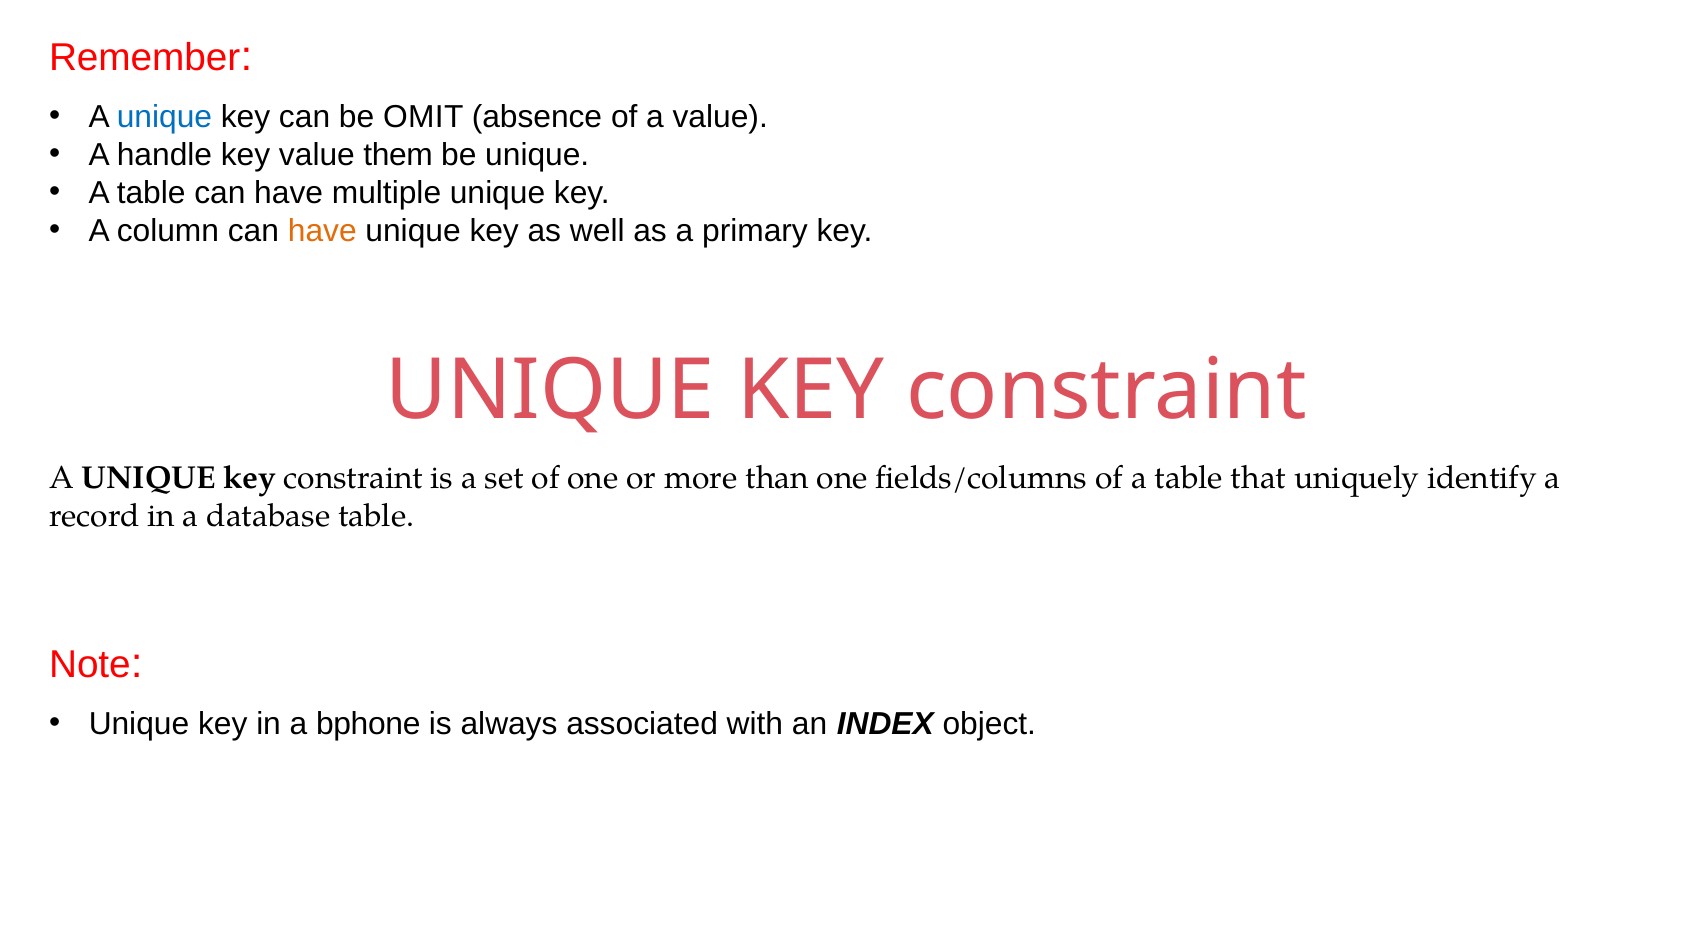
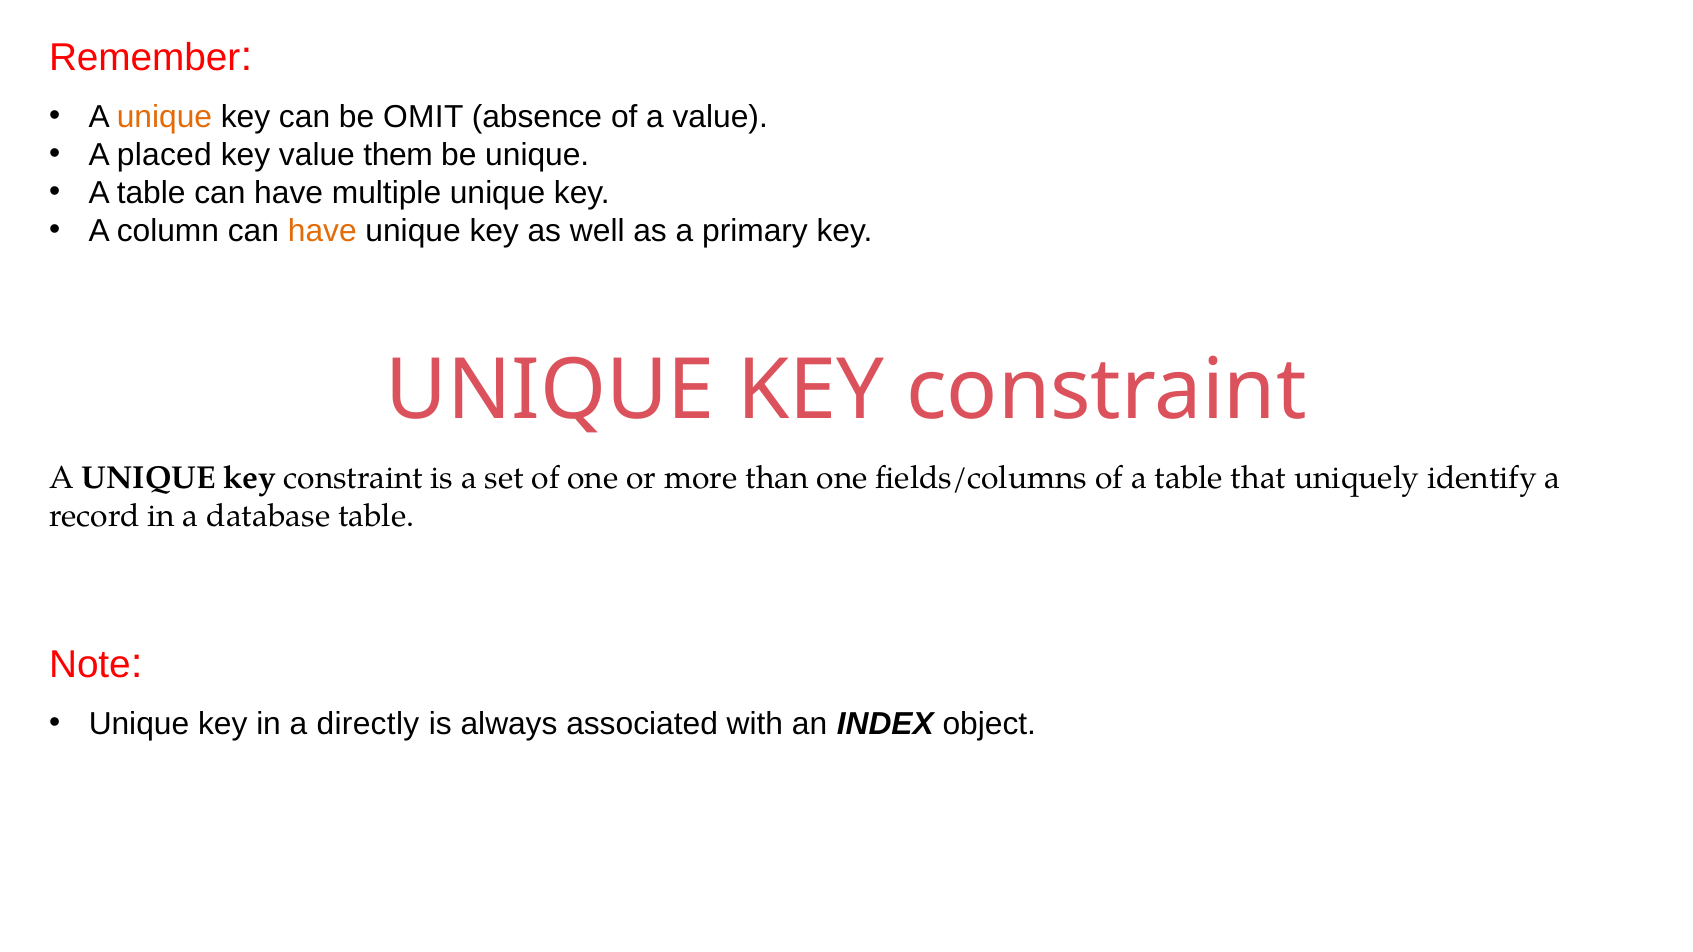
unique colour: blue -> orange (164, 117)
handle: handle -> placed (164, 155)
bphone: bphone -> directly (368, 724)
